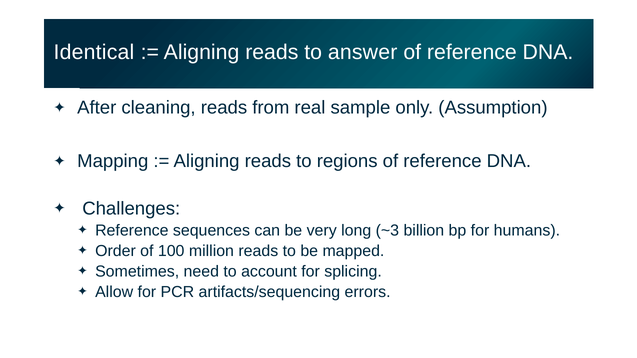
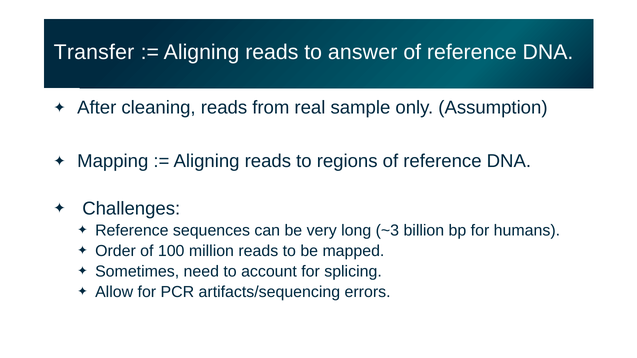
Identical: Identical -> Transfer (94, 52)
